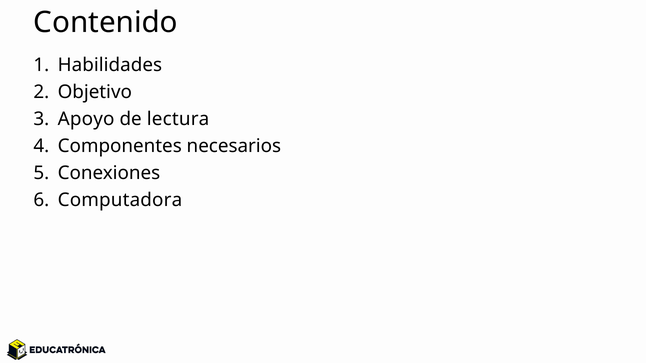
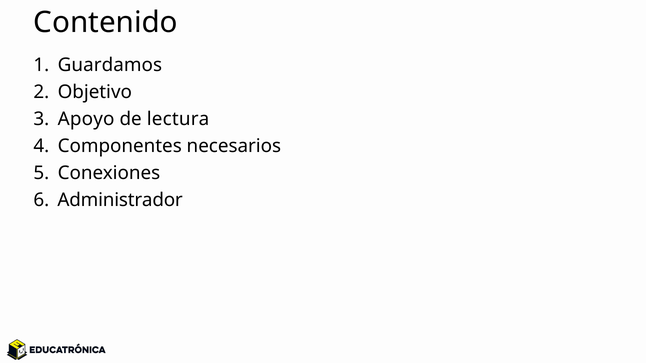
Habilidades: Habilidades -> Guardamos (110, 65)
Computadora: Computadora -> Administrador (120, 200)
